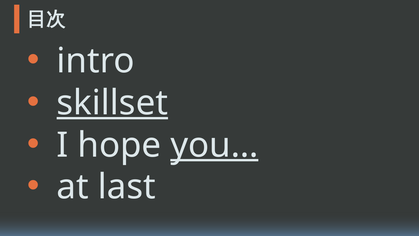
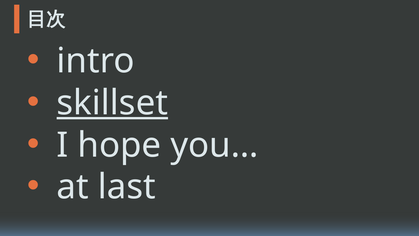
you… underline: present -> none (214, 145)
